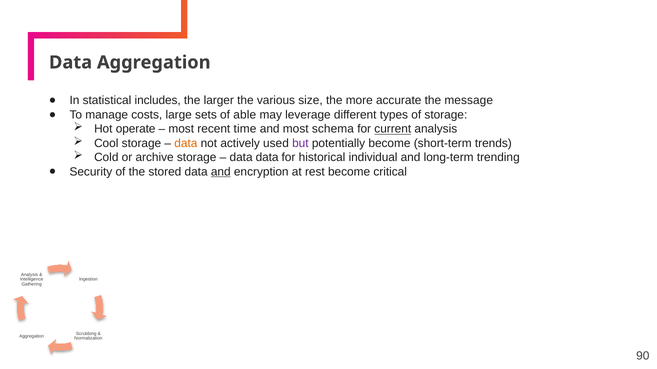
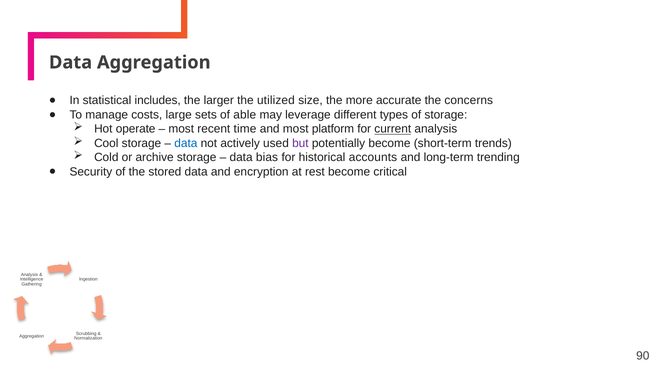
various: various -> utilized (276, 101)
message: message -> concerns (469, 101)
schema: schema -> platform (333, 129)
data colour: orange -> blue (186, 143)
data data: data -> bias (267, 158)
individual: individual -> accounts (373, 158)
and underline: present -> none (221, 172)
